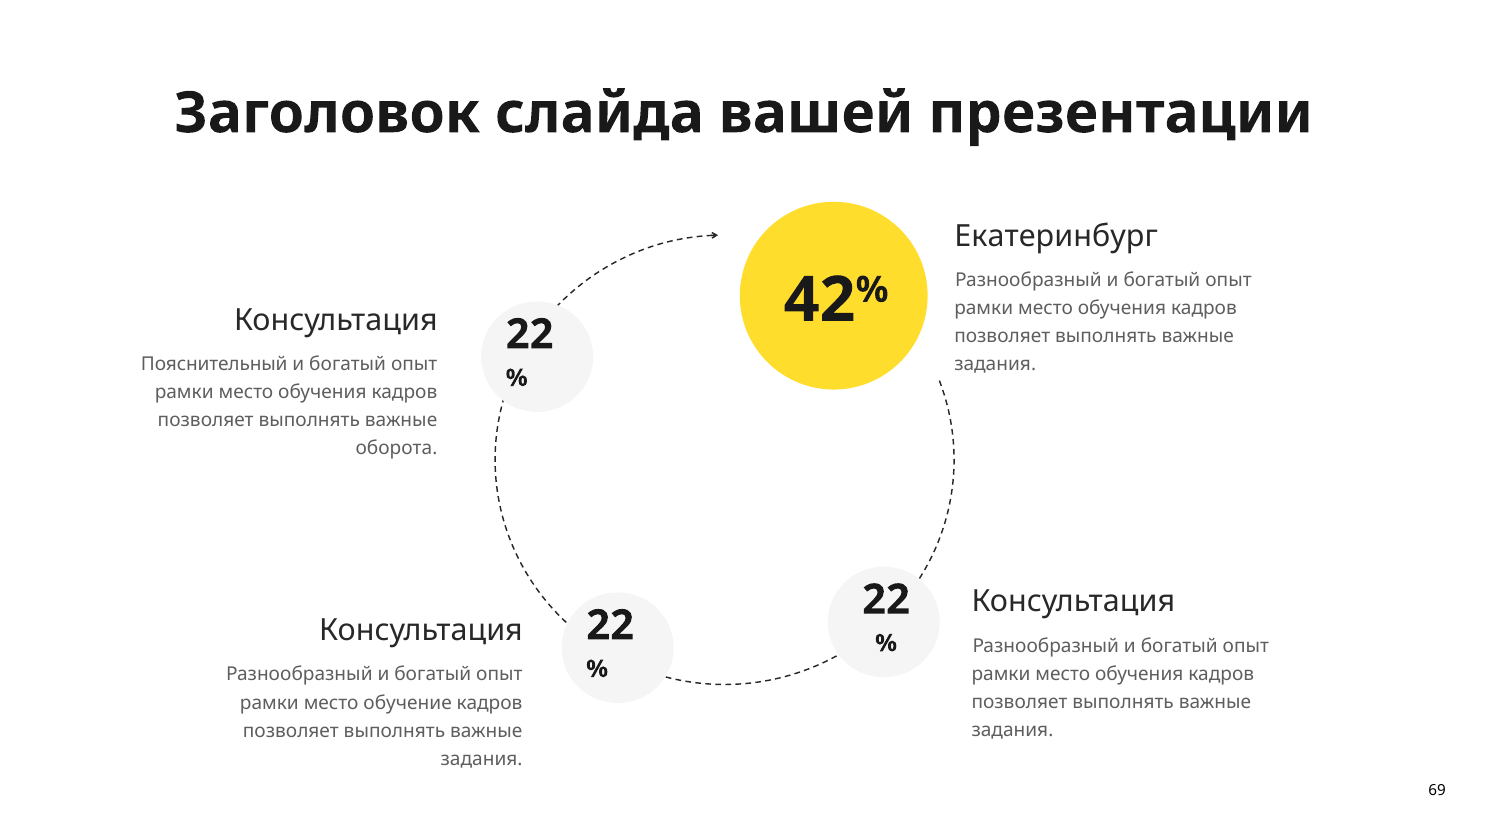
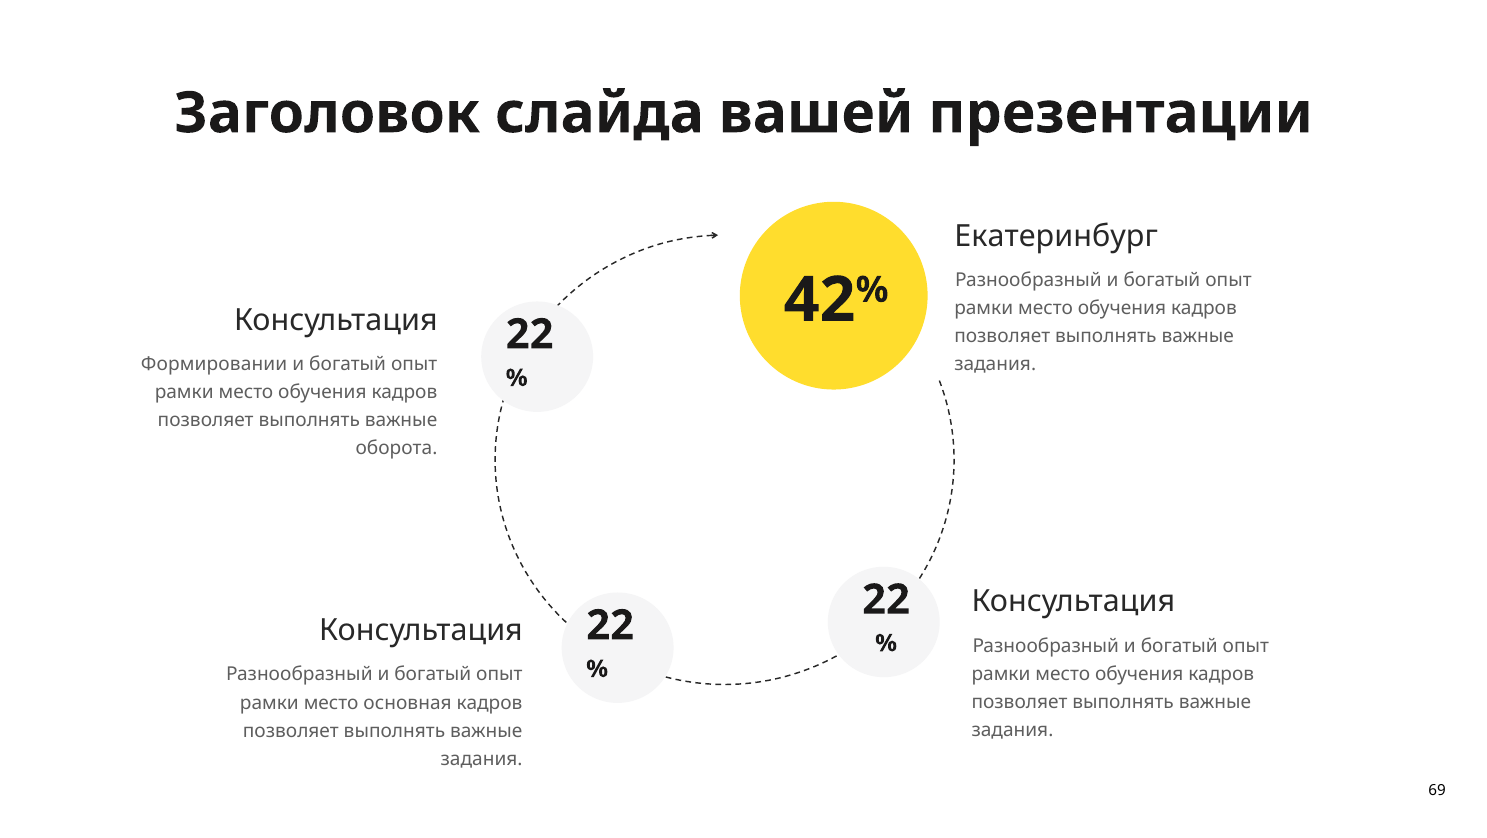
Пояснительный: Пояснительный -> Формировании (214, 364)
обучение: обучение -> основная (408, 703)
